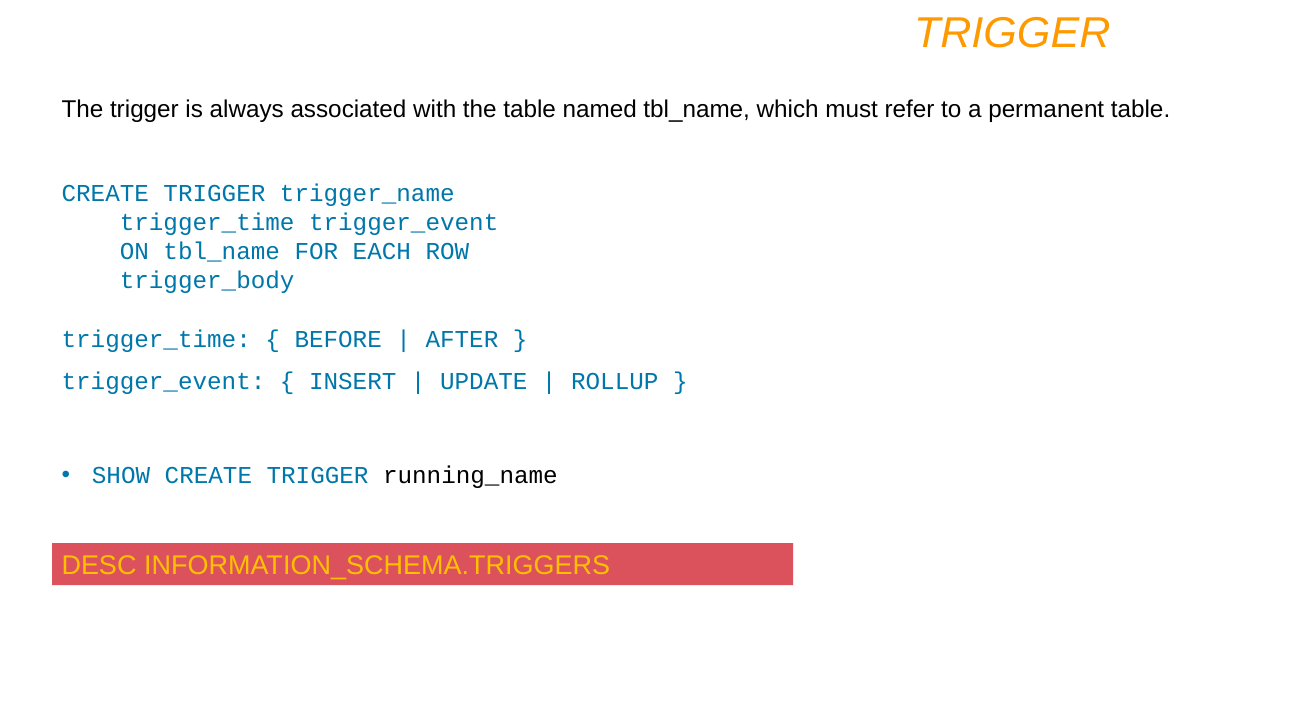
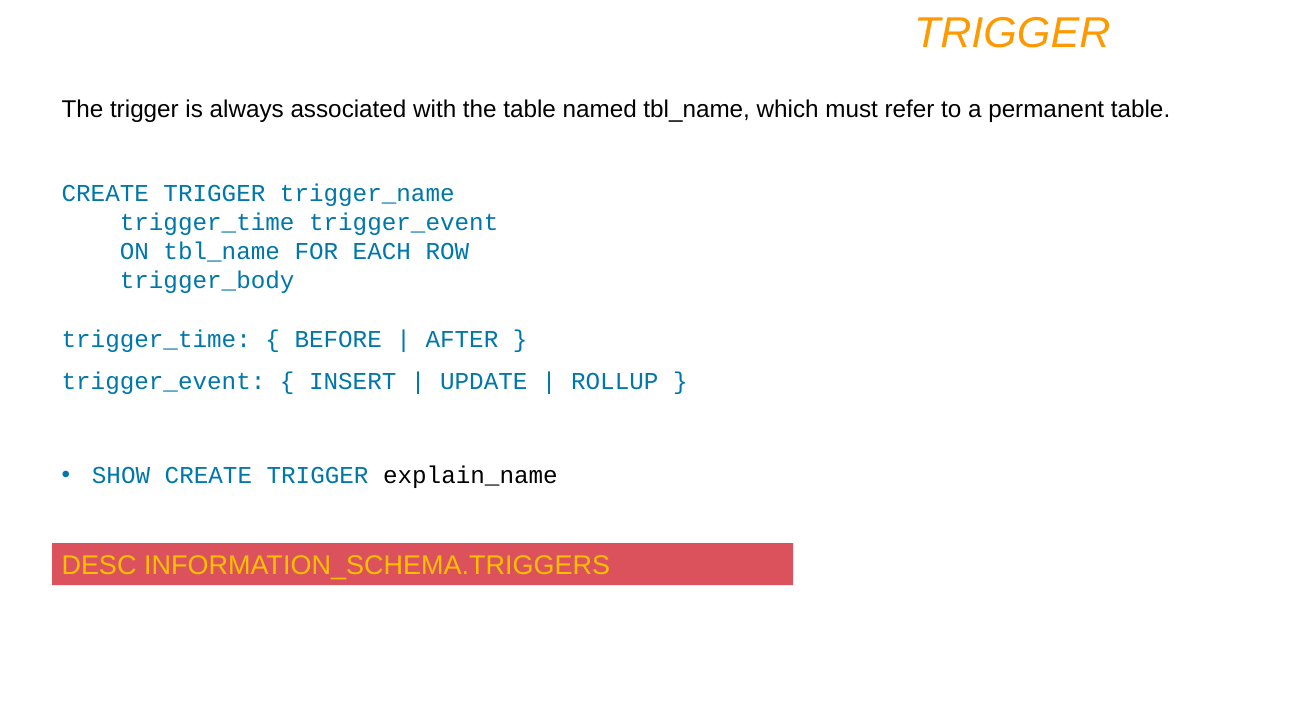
running_name: running_name -> explain_name (470, 476)
